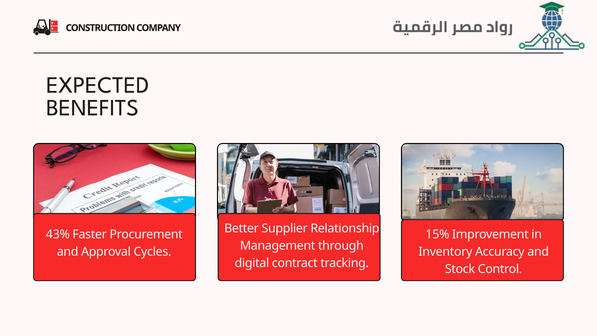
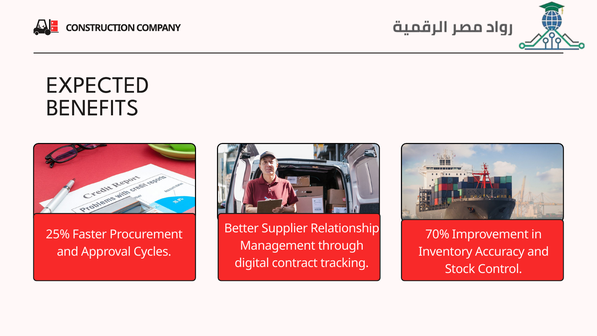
43%: 43% -> 25% (58, 234)
15%: 15% -> 70% (437, 234)
